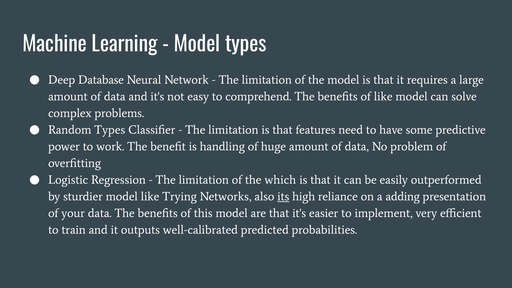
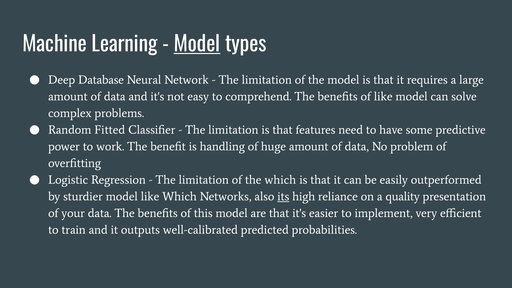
Model underline: none -> present (197, 44)
Random Types: Types -> Fitted (110, 130)
like Trying: Trying -> Which (179, 197)
adding: adding -> quality (403, 197)
